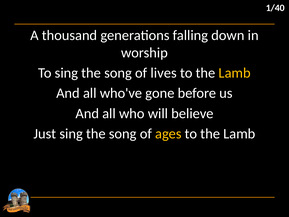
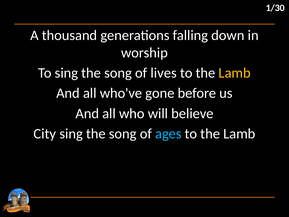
1/40: 1/40 -> 1/30 (275, 8)
Just: Just -> City (45, 134)
ages colour: yellow -> light blue (168, 134)
